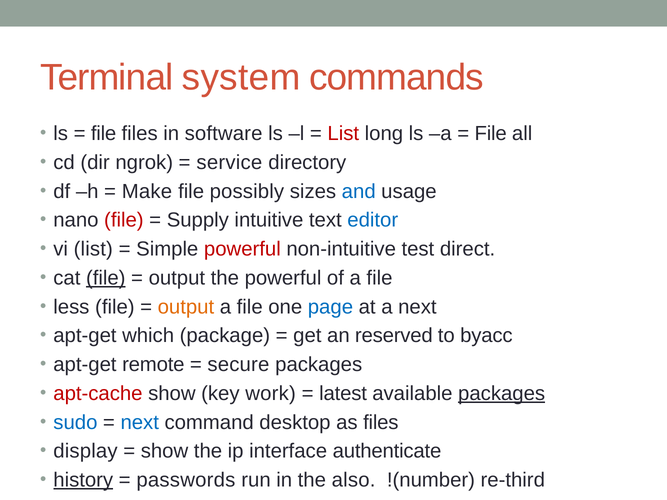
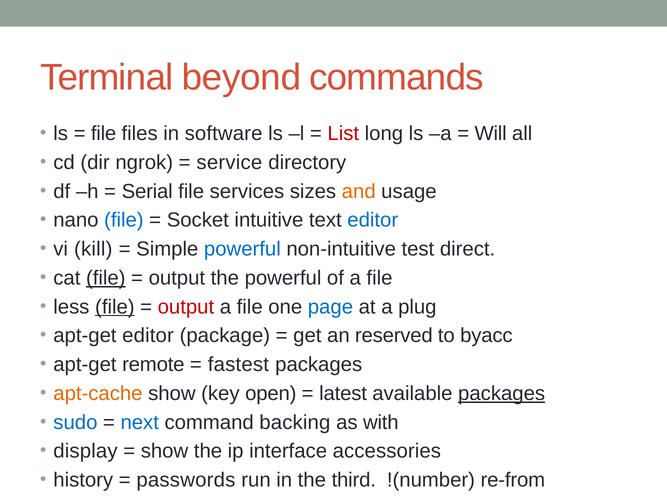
system: system -> beyond (241, 78)
File: File -> Will (491, 134)
Make: Make -> Serial (147, 191)
possibly: possibly -> services (247, 191)
and colour: blue -> orange (359, 191)
file colour: red -> blue (124, 220)
Supply: Supply -> Socket (198, 220)
vi list: list -> kill (93, 249)
powerful colour: red -> blue (242, 249)
file underline: none -> present (115, 307)
output colour: orange -> red (186, 307)
a next: next -> plug (417, 307)
apt-get which: which -> editor (148, 336)
secure: secure -> fastest (238, 365)
apt-cache colour: red -> orange (98, 394)
work: work -> open (271, 394)
desktop: desktop -> backing (295, 423)
as files: files -> with (381, 423)
authenticate: authenticate -> accessories (387, 451)
history underline: present -> none (83, 480)
also: also -> third (354, 480)
re-third: re-third -> re-from (513, 480)
